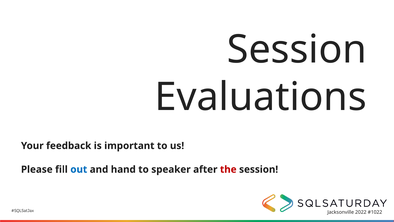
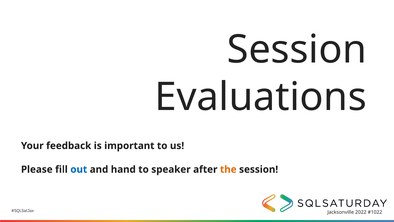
the colour: red -> orange (228, 169)
